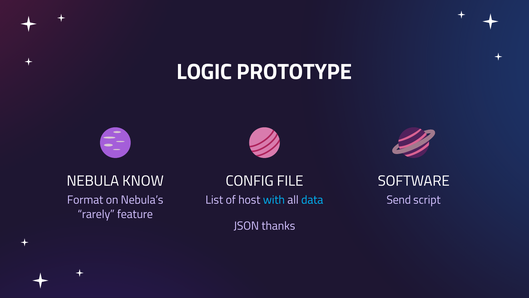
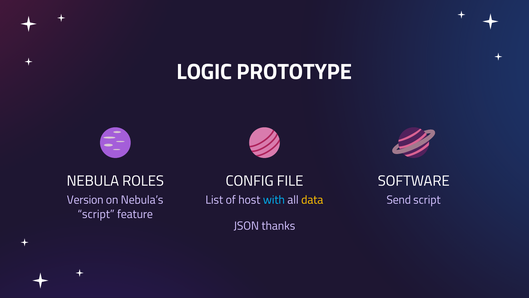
KNOW: KNOW -> ROLES (143, 181)
Format: Format -> Version (85, 200)
data colour: light blue -> yellow (312, 200)
rarely: rarely -> script (96, 214)
